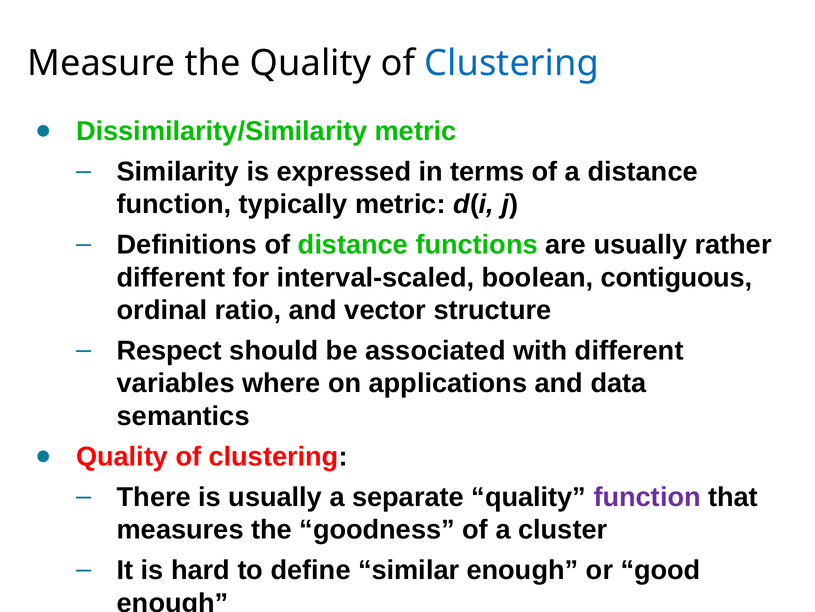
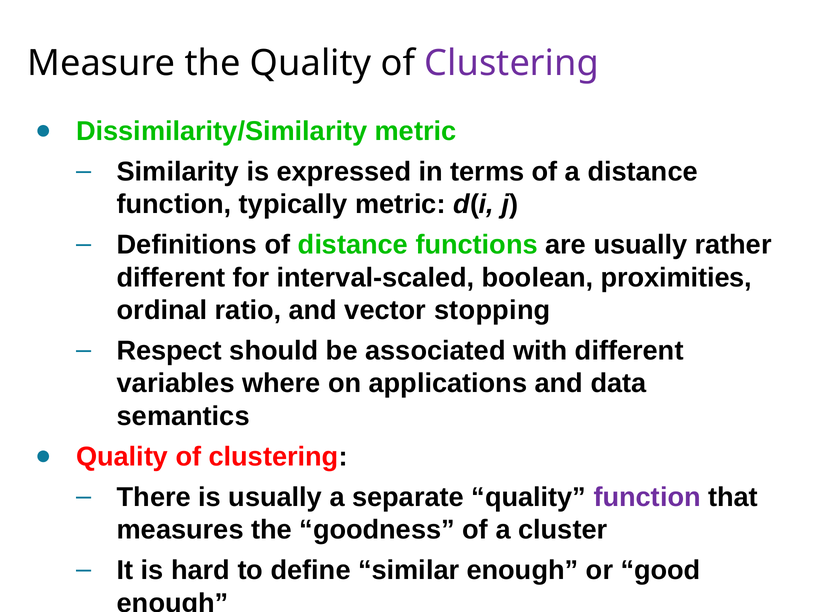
Clustering colour: blue -> purple (512, 63)
contiguous: contiguous -> proximities (676, 277)
structure: structure -> stopping (492, 310)
